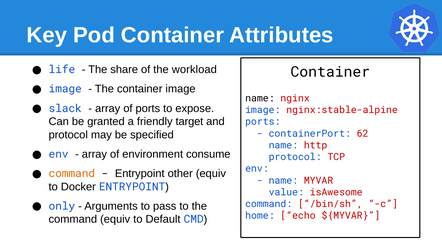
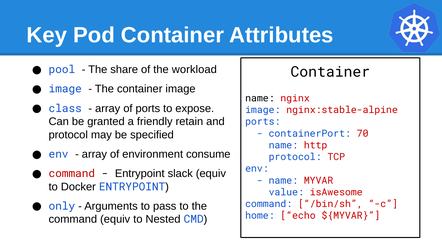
life: life -> pool (62, 70)
slack: slack -> class (65, 109)
target: target -> retain (189, 122)
62: 62 -> 70 (363, 134)
command colour: orange -> red (72, 174)
other: other -> slack (180, 174)
Default: Default -> Nested (163, 220)
